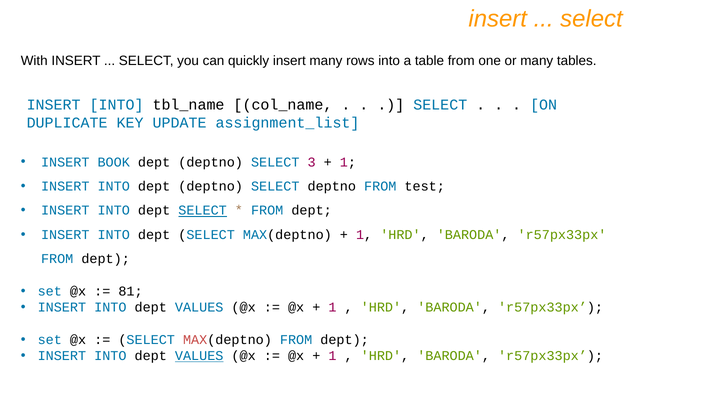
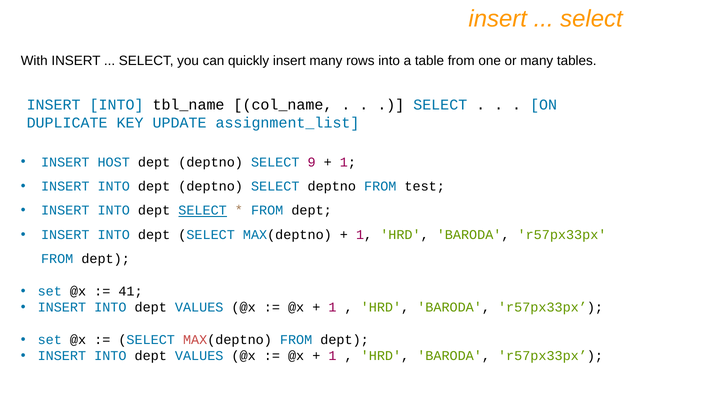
BOOK: BOOK -> HOST (114, 162)
3: 3 -> 9 (312, 162)
81: 81 -> 41 (131, 291)
VALUES underline: present -> none (199, 356)
